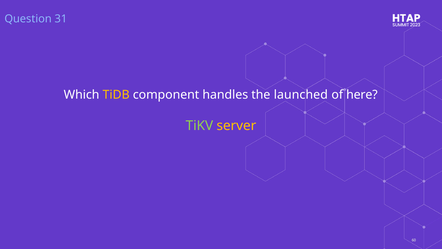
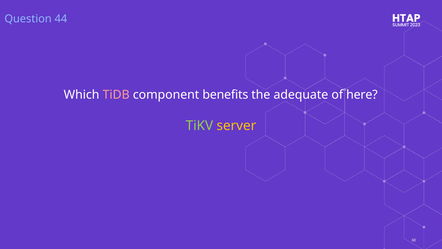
31: 31 -> 44 (61, 19)
TiDB colour: yellow -> pink (116, 95)
handles: handles -> benefits (225, 95)
launched: launched -> adequate (301, 95)
